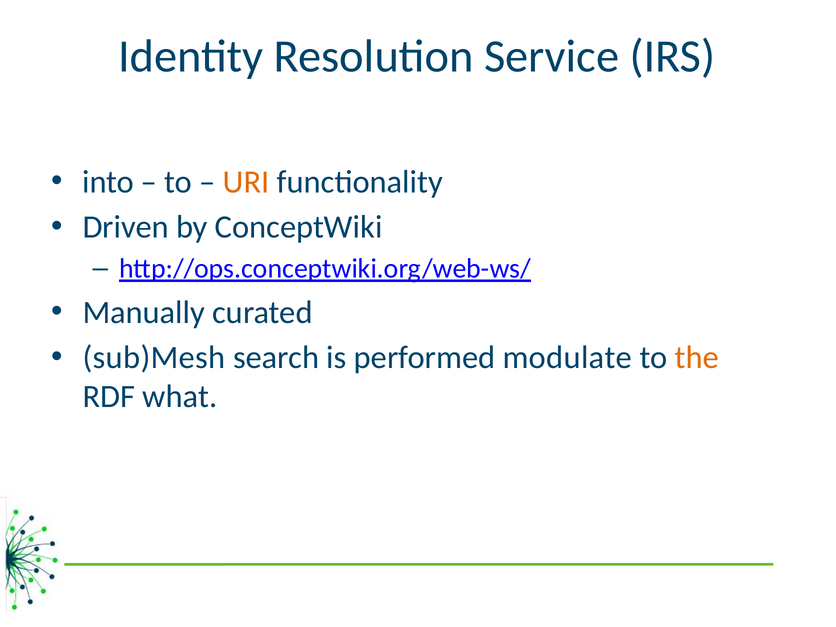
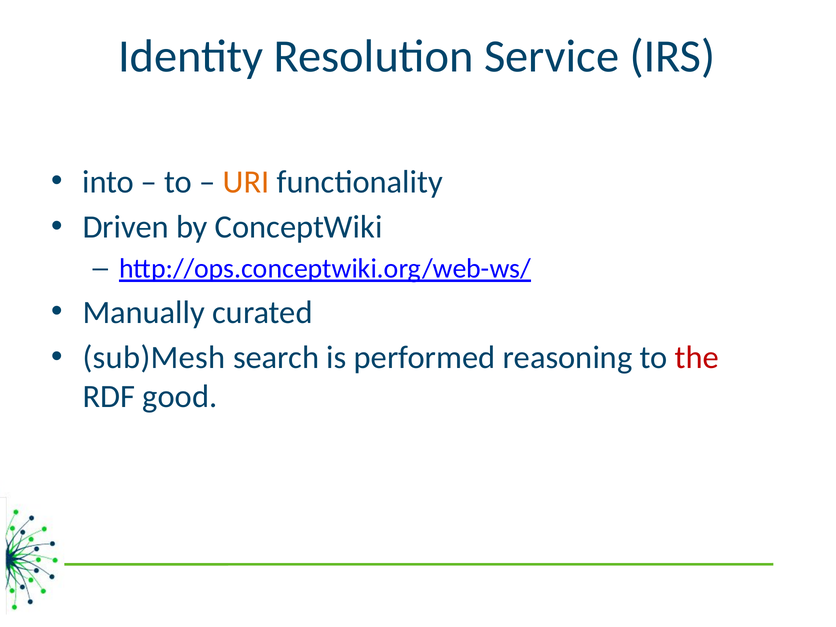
modulate: modulate -> reasoning (567, 358)
the colour: orange -> red (697, 358)
what: what -> good (180, 397)
